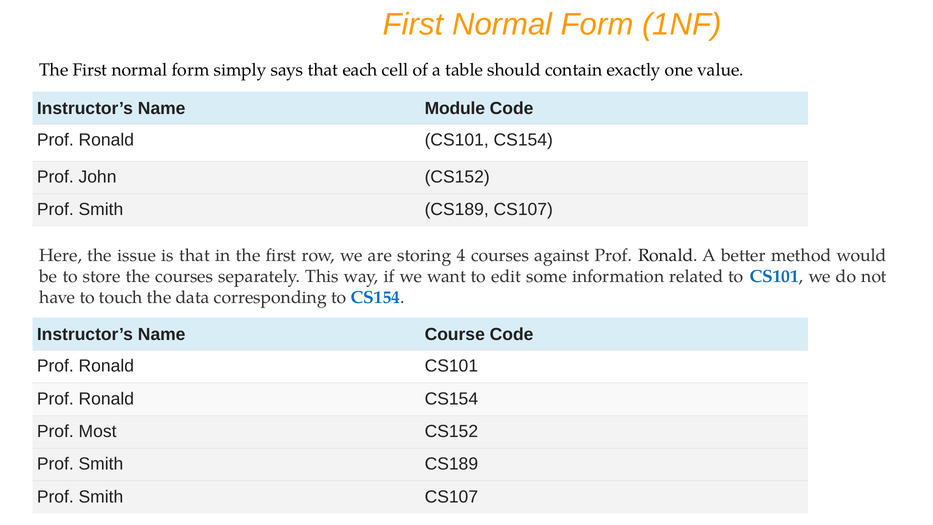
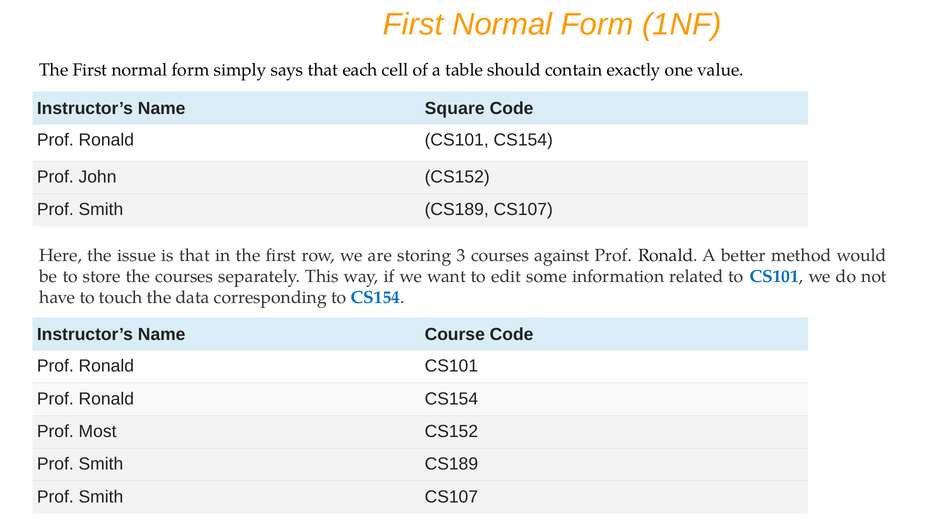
Module: Module -> Square (455, 108)
4: 4 -> 3 (461, 256)
